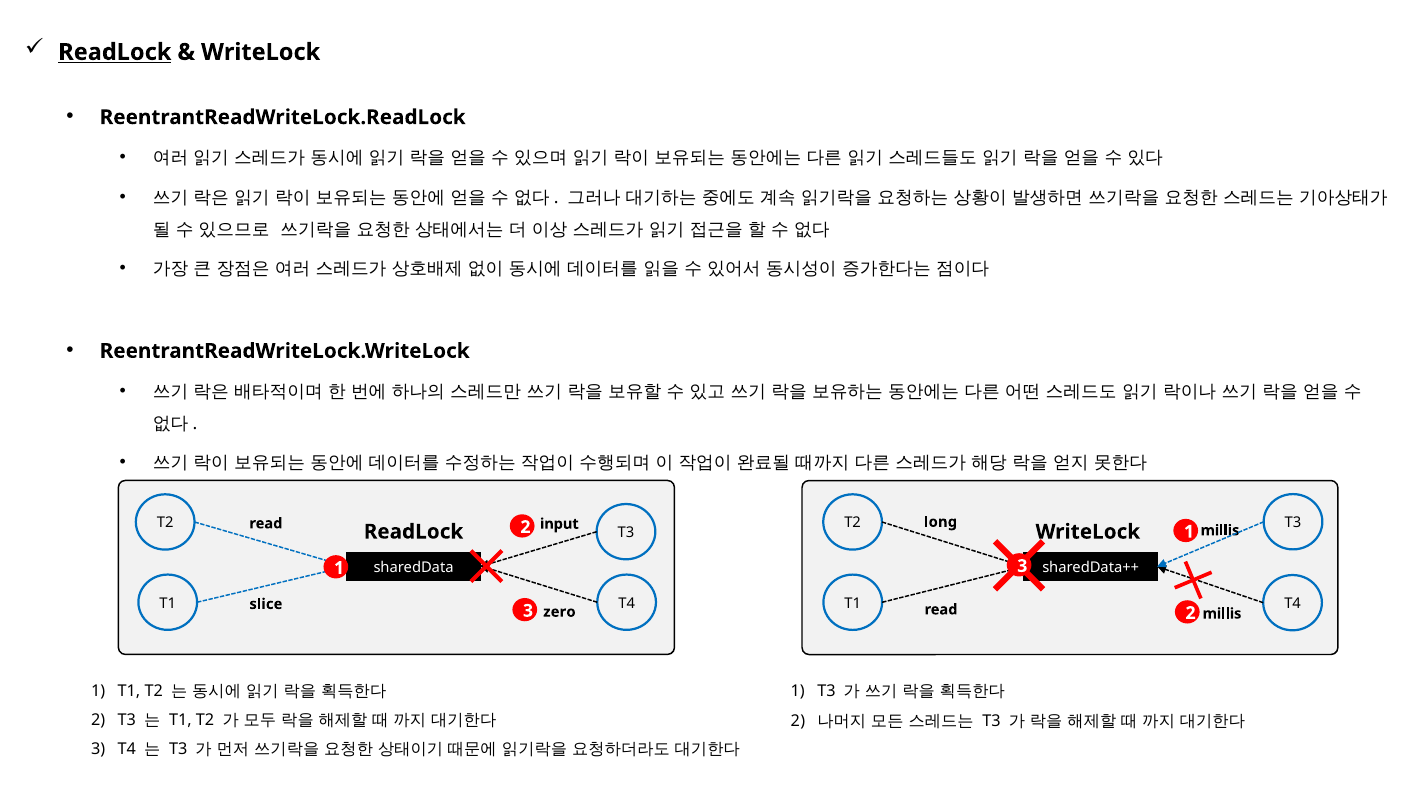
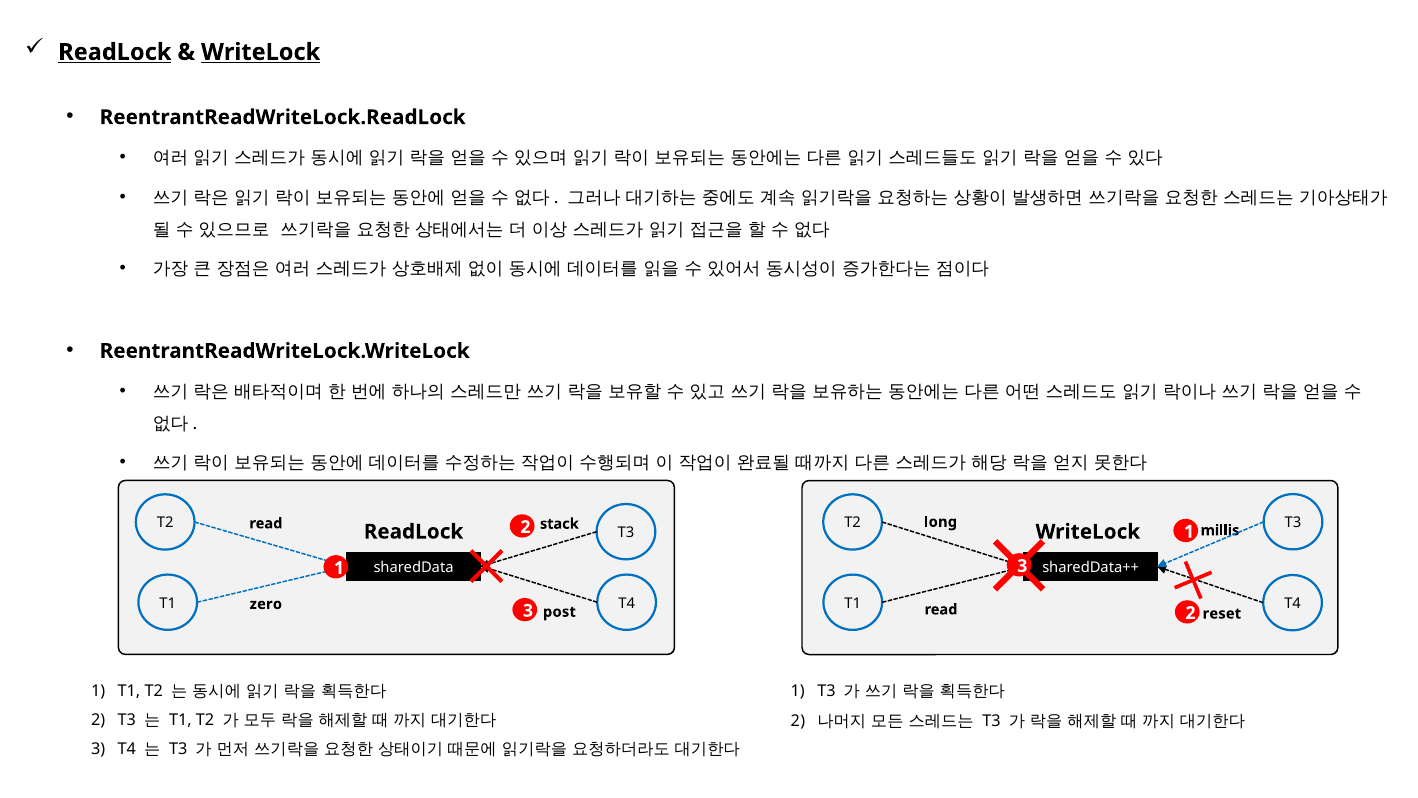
WriteLock underline: none -> present (261, 52)
input: input -> stack (559, 524)
slice: slice -> zero (266, 604)
zero: zero -> post (559, 612)
millis: millis -> reset (1222, 613)
